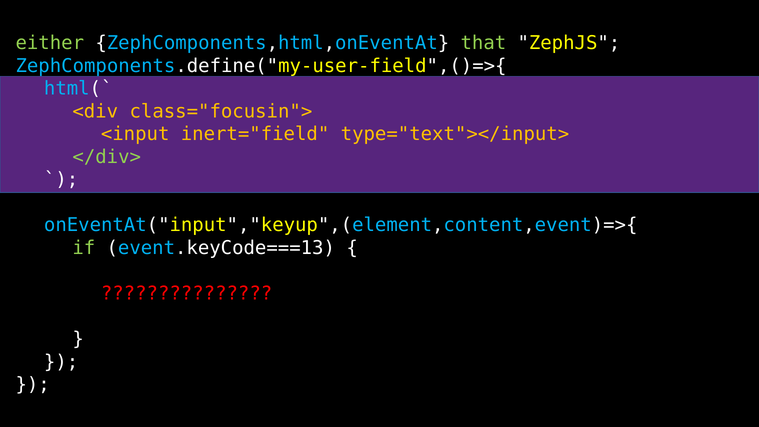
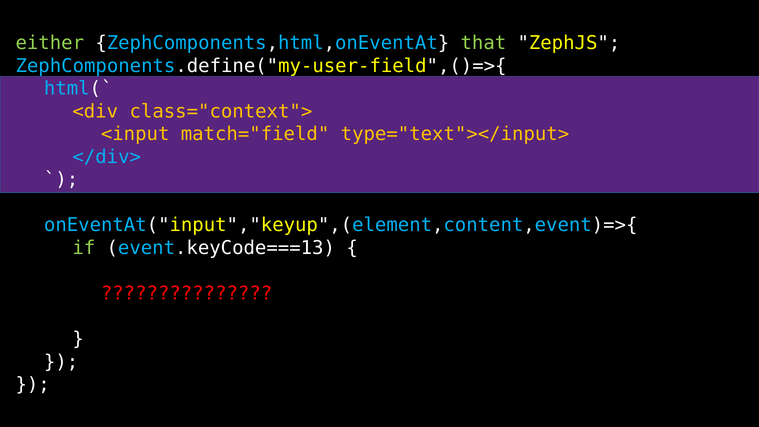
class="focusin">: class="focusin"> -> class="context"> (221, 111)
inert="field: inert="field -> match="field (255, 134)
</div> colour: light green -> light blue (107, 157)
